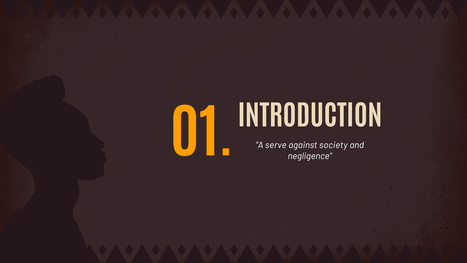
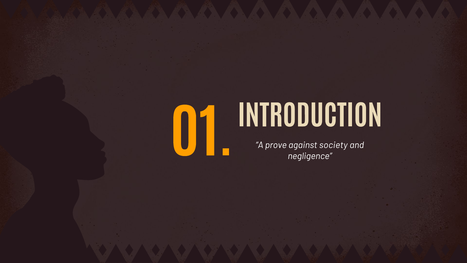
serve: serve -> prove (276, 145)
